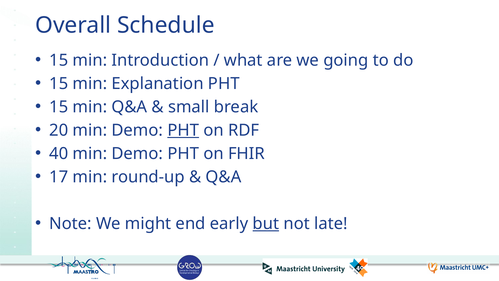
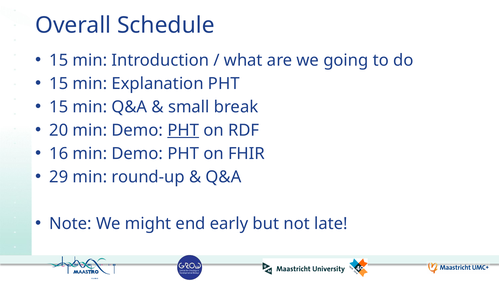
40: 40 -> 16 (59, 153)
17: 17 -> 29 (59, 177)
but underline: present -> none (266, 223)
